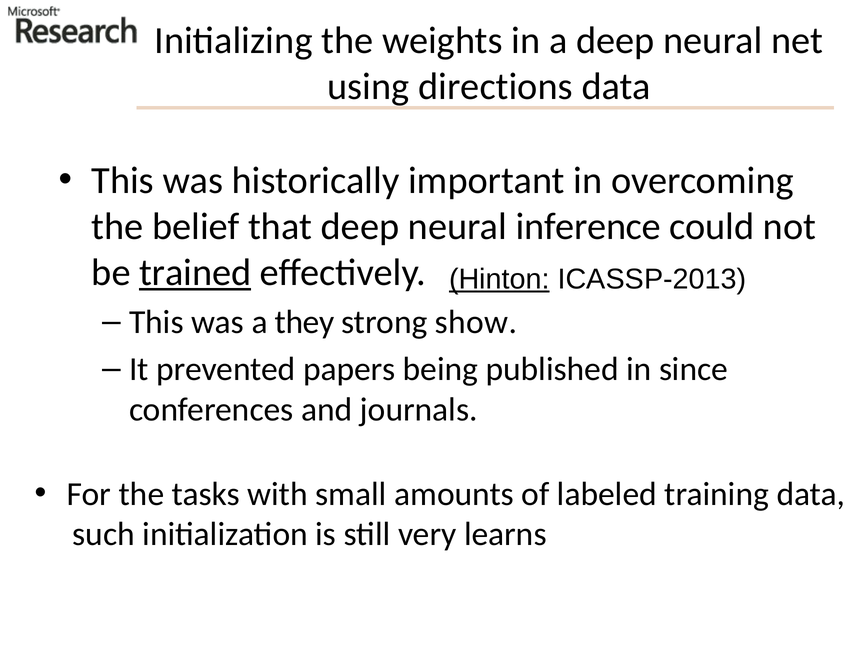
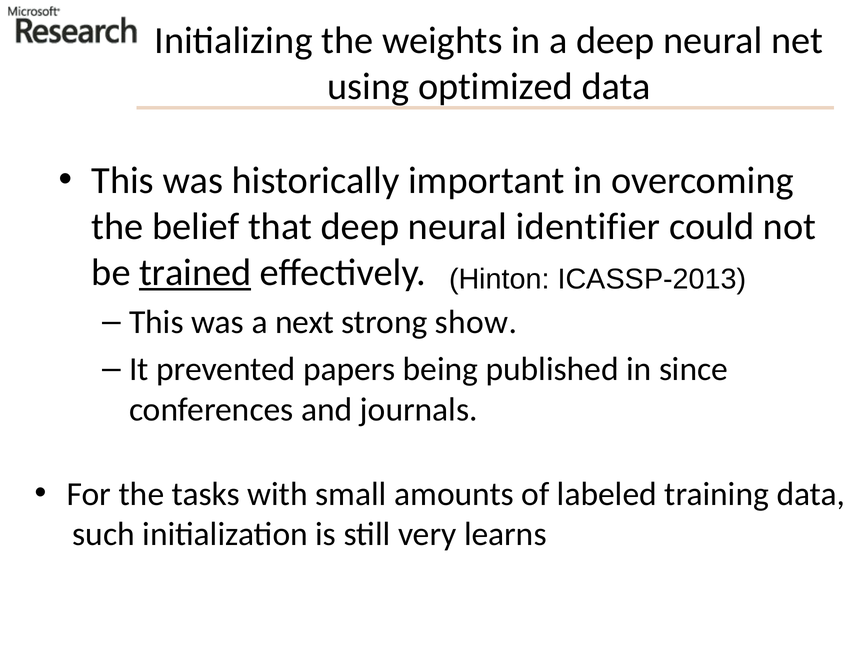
directions: directions -> optimized (496, 87)
inference: inference -> identifier (588, 227)
Hinton underline: present -> none (499, 279)
they: they -> next (305, 322)
